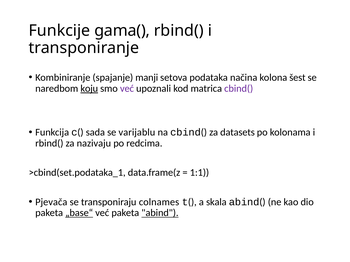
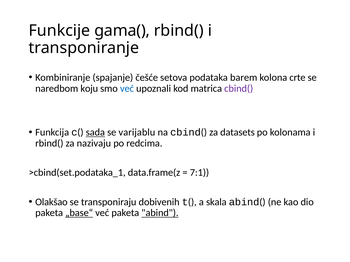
manji: manji -> češće (147, 78)
načina: načina -> barem (244, 78)
šest: šest -> crte (297, 78)
koju underline: present -> none (89, 89)
već colour: purple -> blue (127, 89)
sada underline: none -> present (95, 133)
1:1: 1:1 -> 7:1 (199, 173)
Pjevača: Pjevača -> Olakšao (51, 202)
colnames: colnames -> dobivenih (159, 202)
